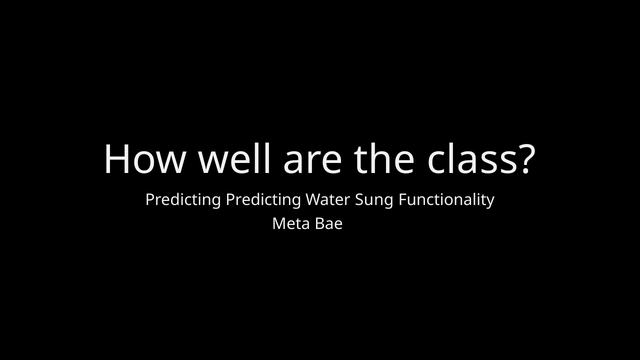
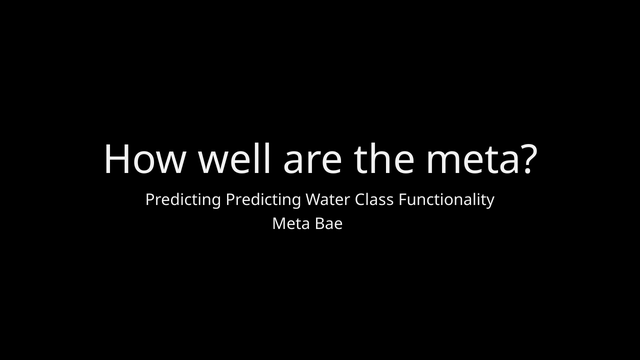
the class: class -> meta (482, 160)
Sung: Sung -> Class (374, 200)
